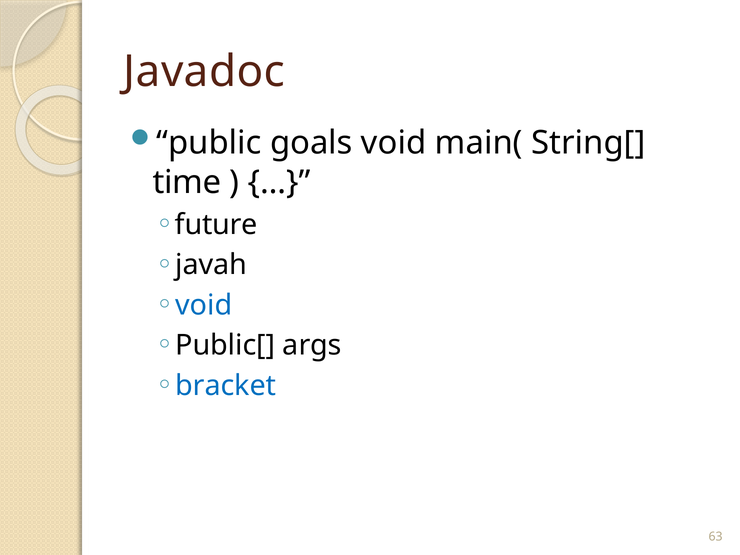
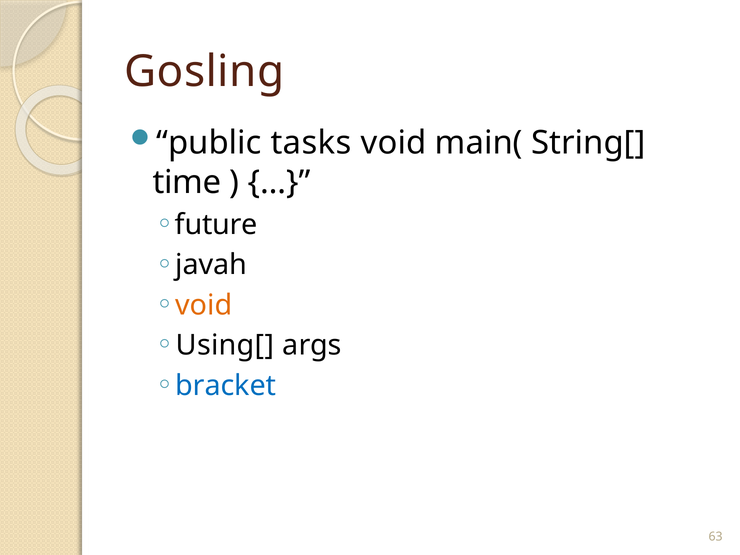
Javadoc: Javadoc -> Gosling (204, 72)
goals: goals -> tasks (311, 143)
void colour: blue -> orange (204, 305)
Public[: Public[ -> Using[ (225, 345)
